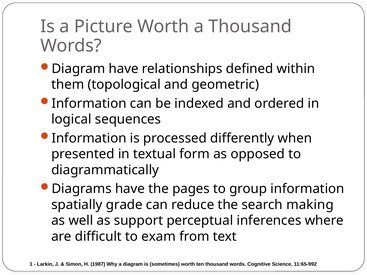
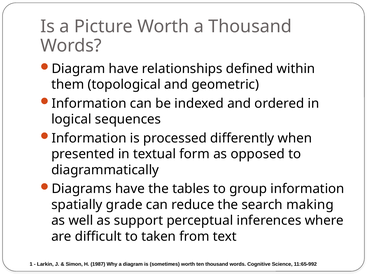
pages: pages -> tables (191, 189)
exam: exam -> taken (159, 237)
